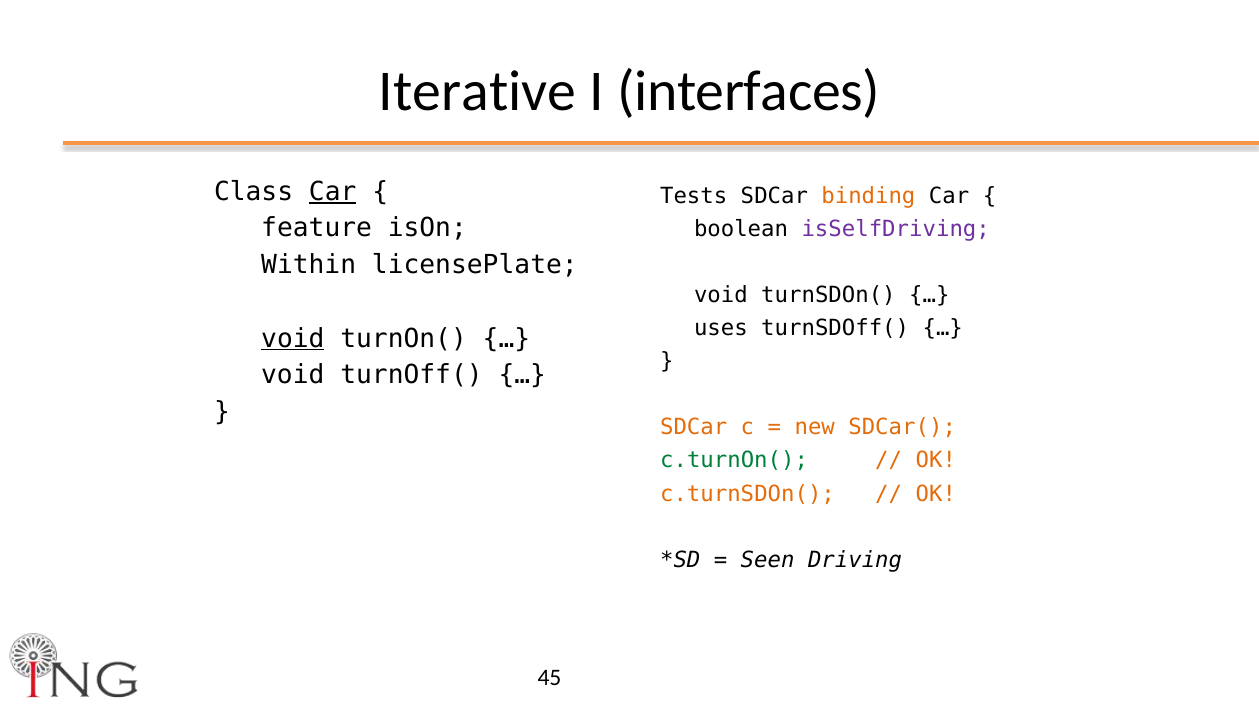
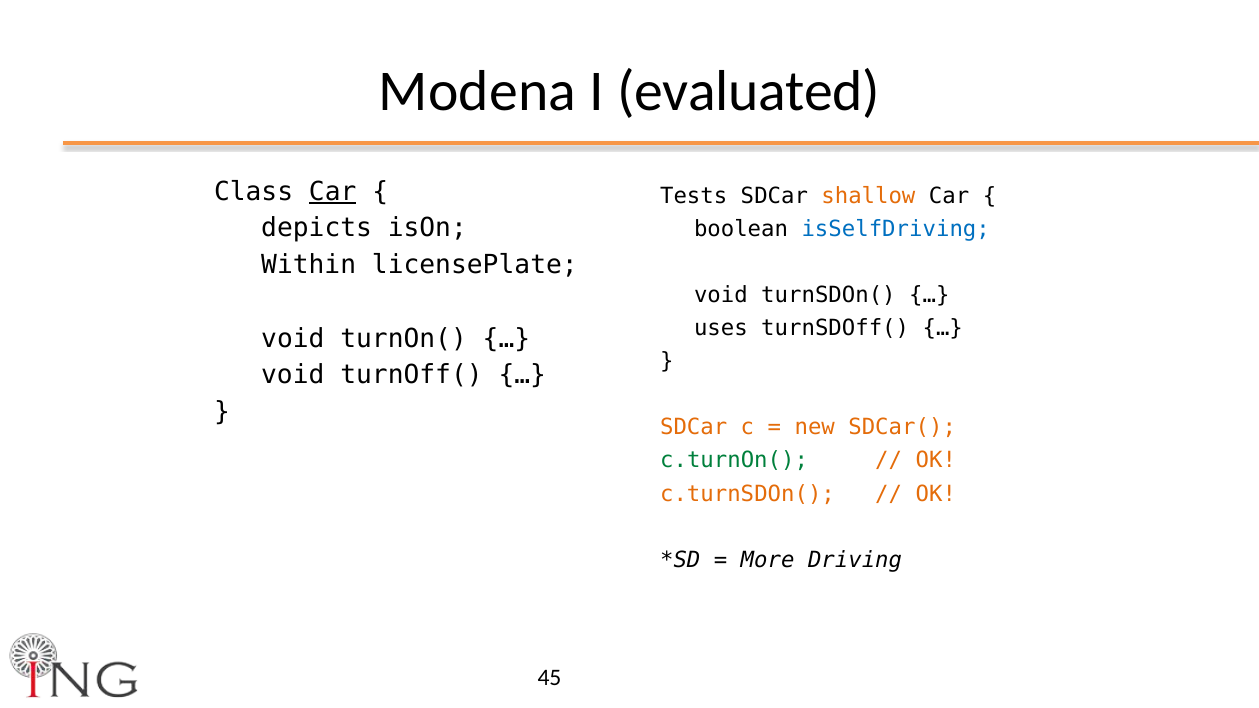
Iterative: Iterative -> Modena (478, 91)
interfaces: interfaces -> evaluated (749, 91)
binding: binding -> shallow (868, 196)
feature: feature -> depicts (317, 228)
isSelfDriving colour: purple -> blue (896, 229)
void underline: present -> none (293, 339)
Seen: Seen -> More (768, 560)
